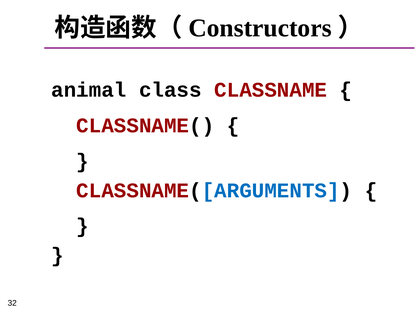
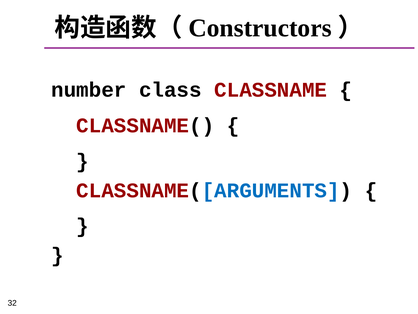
animal: animal -> number (89, 90)
